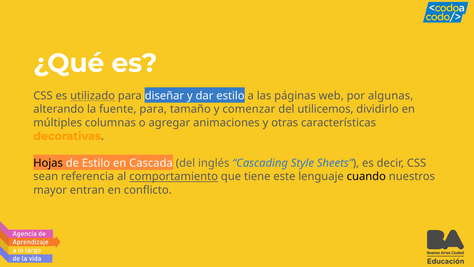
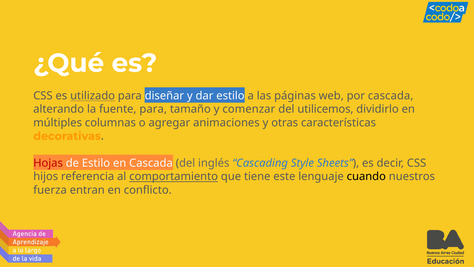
por algunas: algunas -> cascada (391, 96)
Hojas colour: black -> red (48, 163)
sean: sean -> hijos (46, 176)
mayor: mayor -> fuerza (50, 190)
